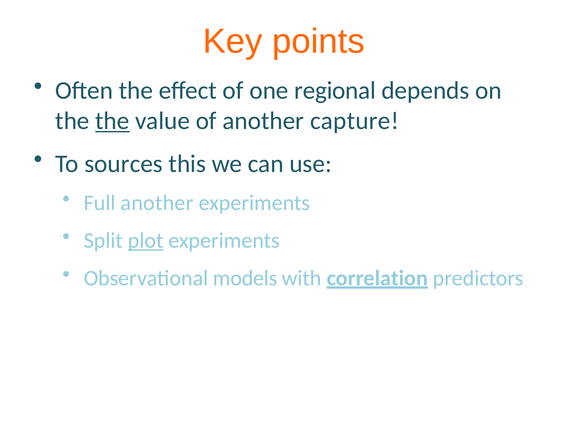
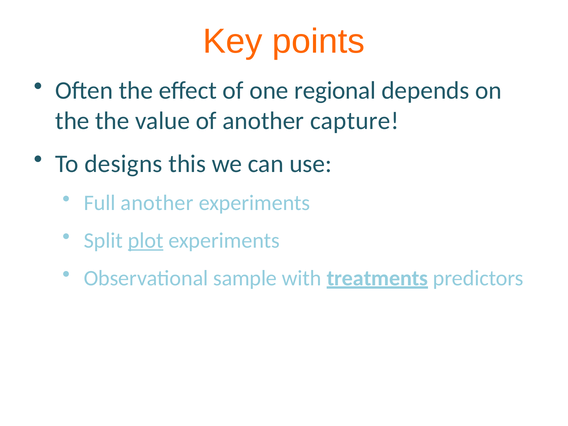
the underline: present -> none (112, 121)
sources: sources -> designs (123, 164)
models: models -> sample (245, 278)
correlation: correlation -> treatments (377, 278)
